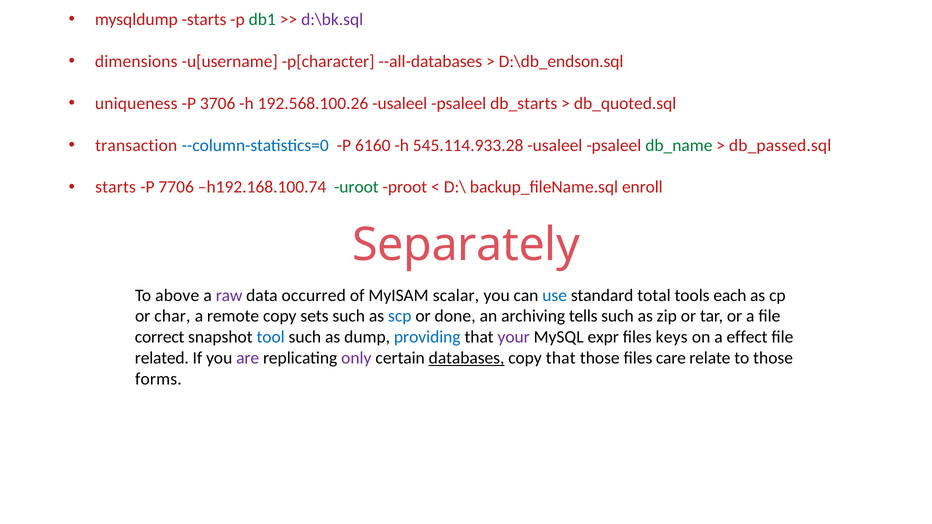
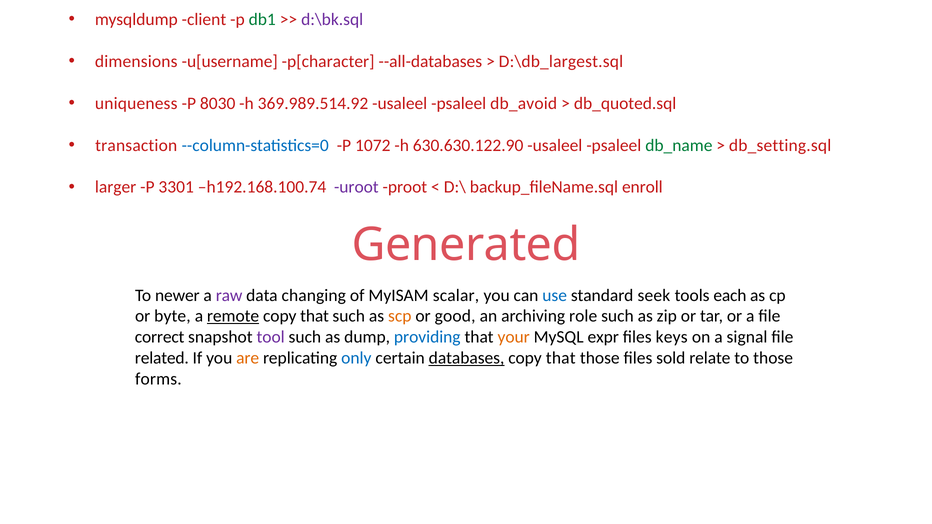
mysqldump starts: starts -> client (204, 20)
D:\db_endson.sql: D:\db_endson.sql -> D:\db_largest.sql (561, 62)
3706: 3706 -> 8030 (218, 103)
192.568.100.26: 192.568.100.26 -> 369.989.514.92 (313, 103)
db_starts: db_starts -> db_avoid (524, 103)
6160: 6160 -> 1072 (373, 145)
545.114.933.28: 545.114.933.28 -> 630.630.122.90 (468, 145)
db_passed.sql: db_passed.sql -> db_setting.sql (780, 145)
starts: starts -> larger (116, 187)
7706: 7706 -> 3301 (176, 187)
uroot colour: green -> purple (356, 187)
Separately: Separately -> Generated (466, 245)
above: above -> newer (177, 295)
occurred: occurred -> changing (314, 295)
total: total -> seek (654, 295)
char: char -> byte (172, 316)
remote underline: none -> present (233, 316)
sets: sets -> that (315, 316)
scp colour: blue -> orange (400, 316)
done: done -> good (455, 316)
tells: tells -> role (583, 316)
tool colour: blue -> purple (271, 337)
your colour: purple -> orange (514, 337)
effect: effect -> signal (747, 337)
are colour: purple -> orange (248, 358)
only colour: purple -> blue (356, 358)
care: care -> sold (671, 358)
